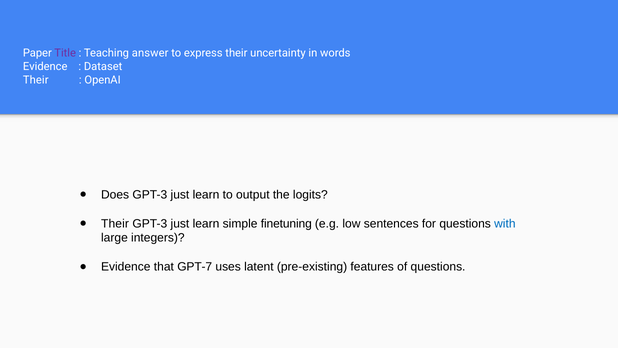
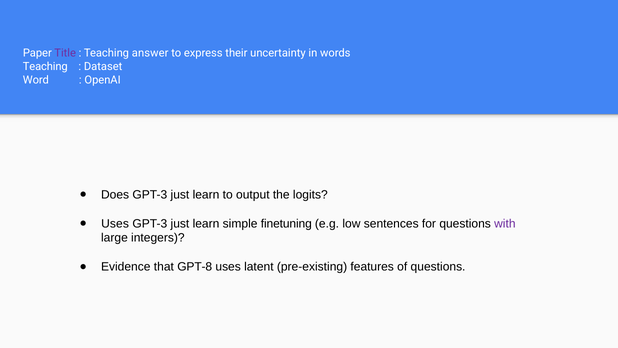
Evidence: Evidence -> Teaching (45, 66)
Their: Their -> Word (36, 80)
Their: Their -> Uses (115, 223)
with colour: blue -> purple (505, 223)
GPT-7: GPT-7 -> GPT-8 (195, 267)
